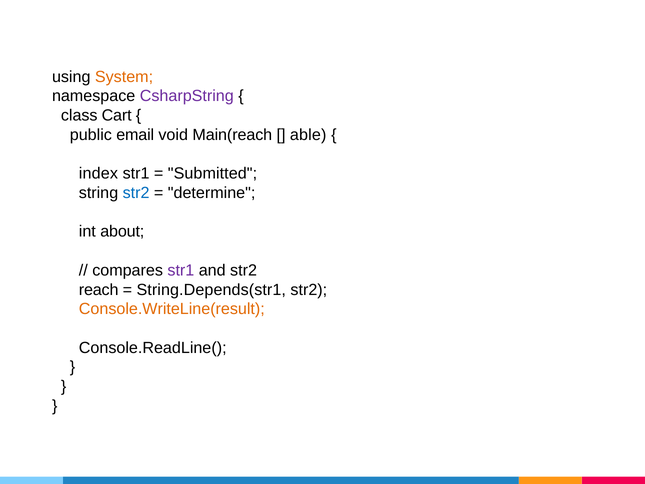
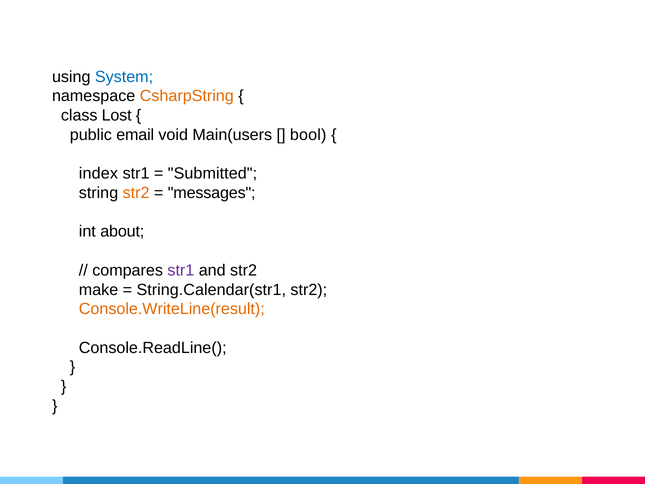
System colour: orange -> blue (124, 77)
CsharpString colour: purple -> orange (187, 96)
Cart: Cart -> Lost (117, 115)
Main(reach: Main(reach -> Main(users (232, 135)
able: able -> bool (308, 135)
str2 colour: blue -> orange (136, 193)
determine: determine -> messages (212, 193)
reach: reach -> make (99, 290)
String.Depends(str1: String.Depends(str1 -> String.Calendar(str1 (211, 290)
